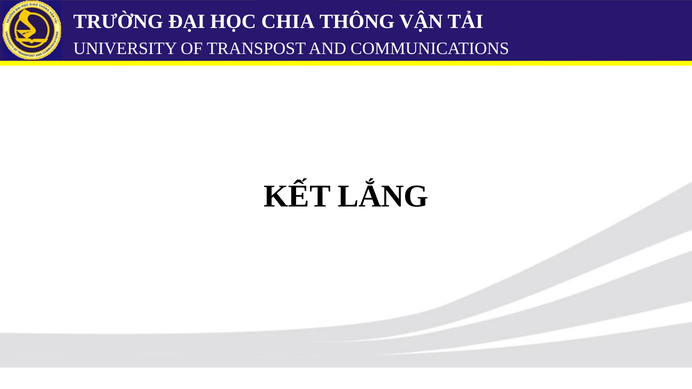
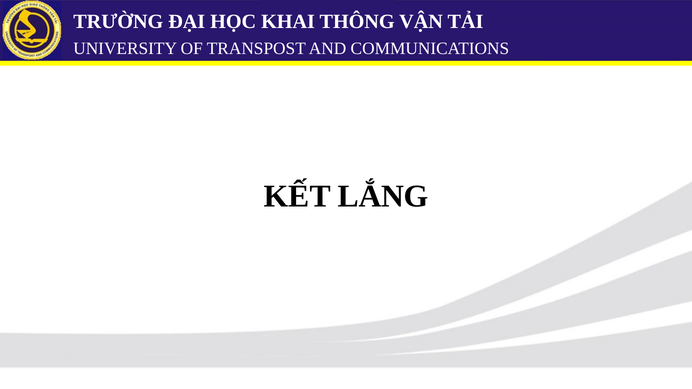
CHIA: CHIA -> KHAI (288, 22)
